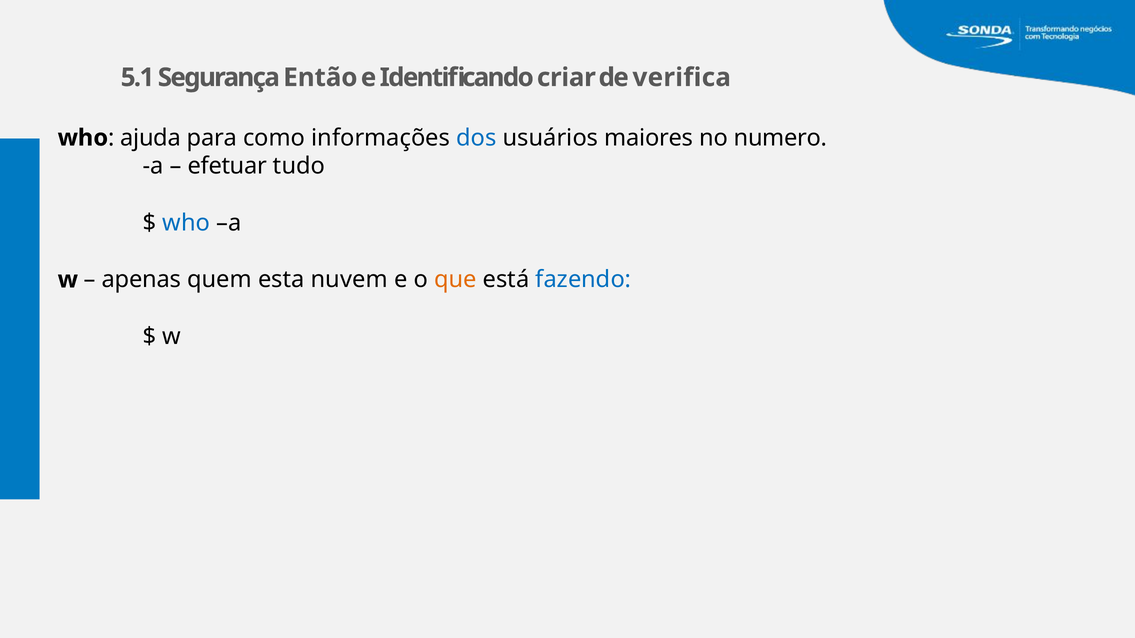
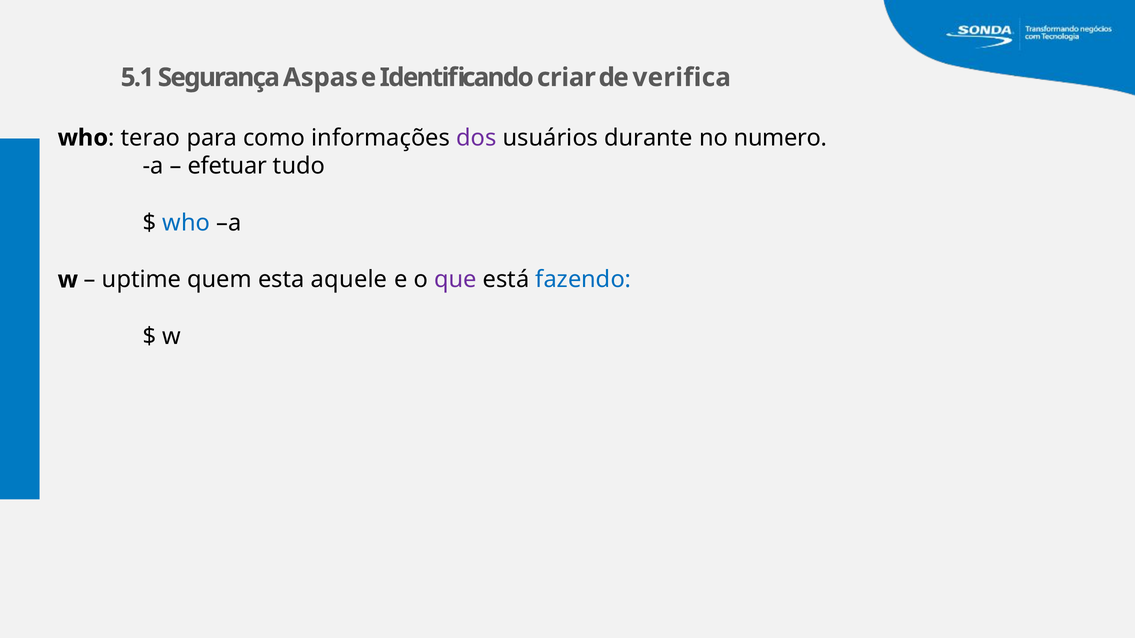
Então: Então -> Aspas (320, 78)
ajuda: ajuda -> terao (150, 138)
dos colour: blue -> purple (476, 138)
maiores: maiores -> durante (649, 138)
apenas: apenas -> uptime (141, 280)
nuvem: nuvem -> aquele (349, 280)
que colour: orange -> purple (455, 280)
